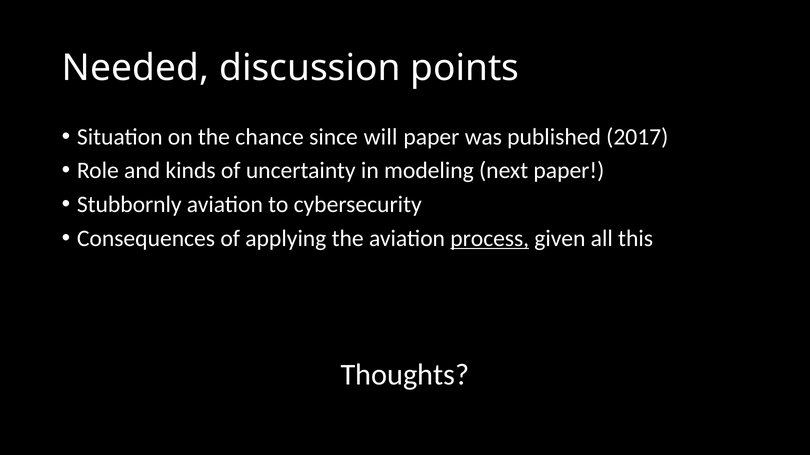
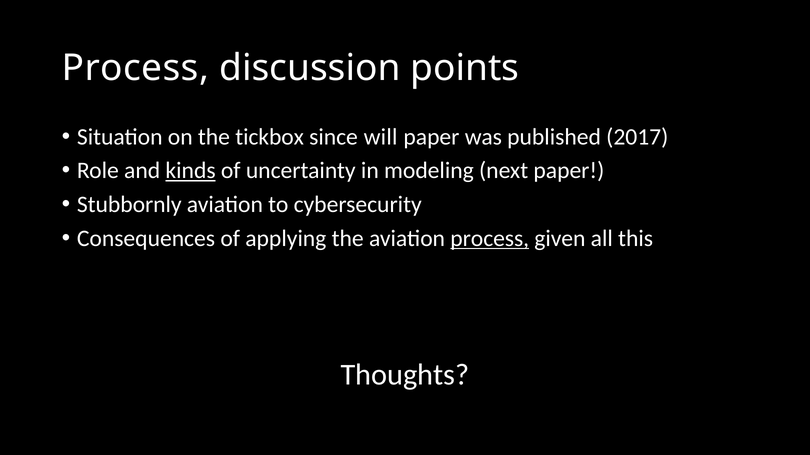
Needed: Needed -> Process (135, 68)
chance: chance -> tickbox (270, 137)
kinds underline: none -> present (191, 171)
